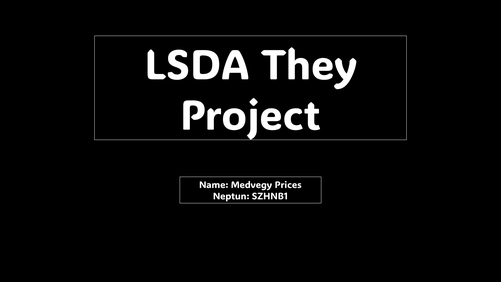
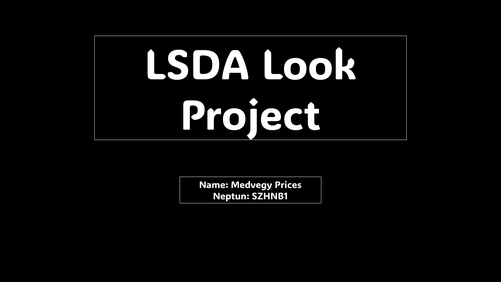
They: They -> Look (309, 66)
